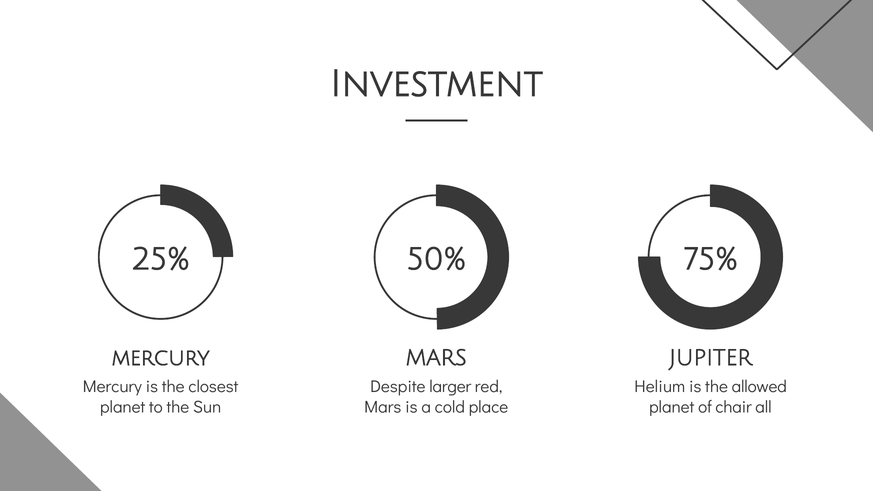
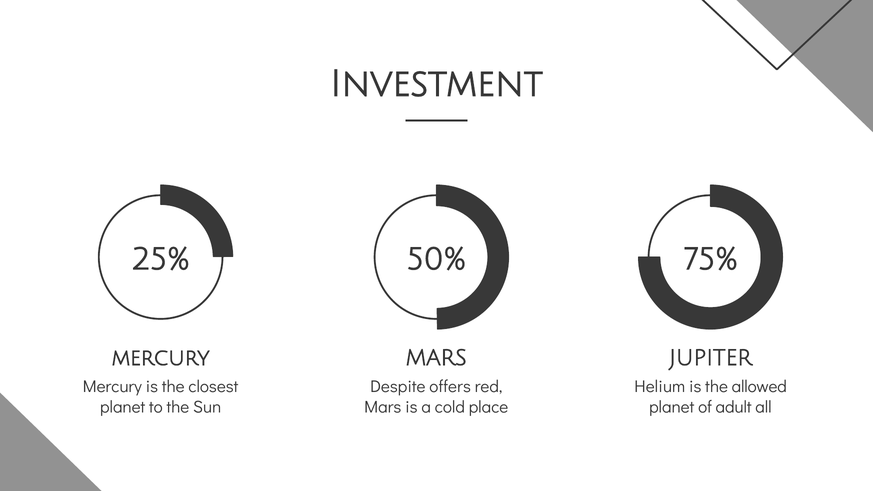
larger: larger -> offers (450, 387)
chair: chair -> adult (734, 407)
